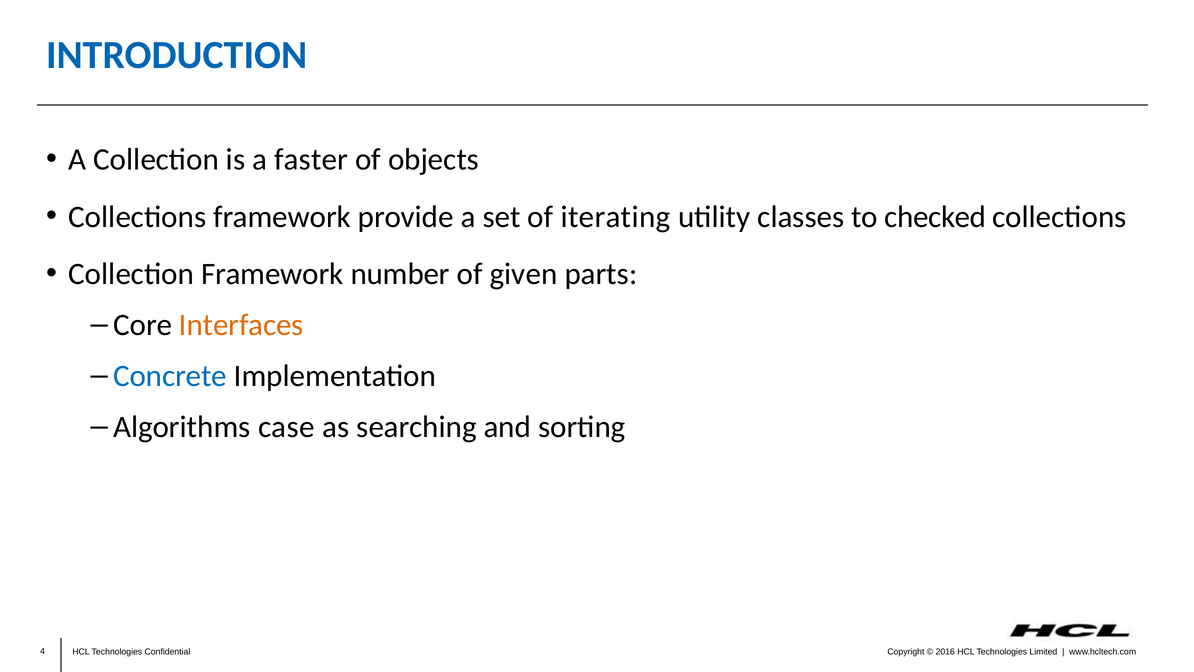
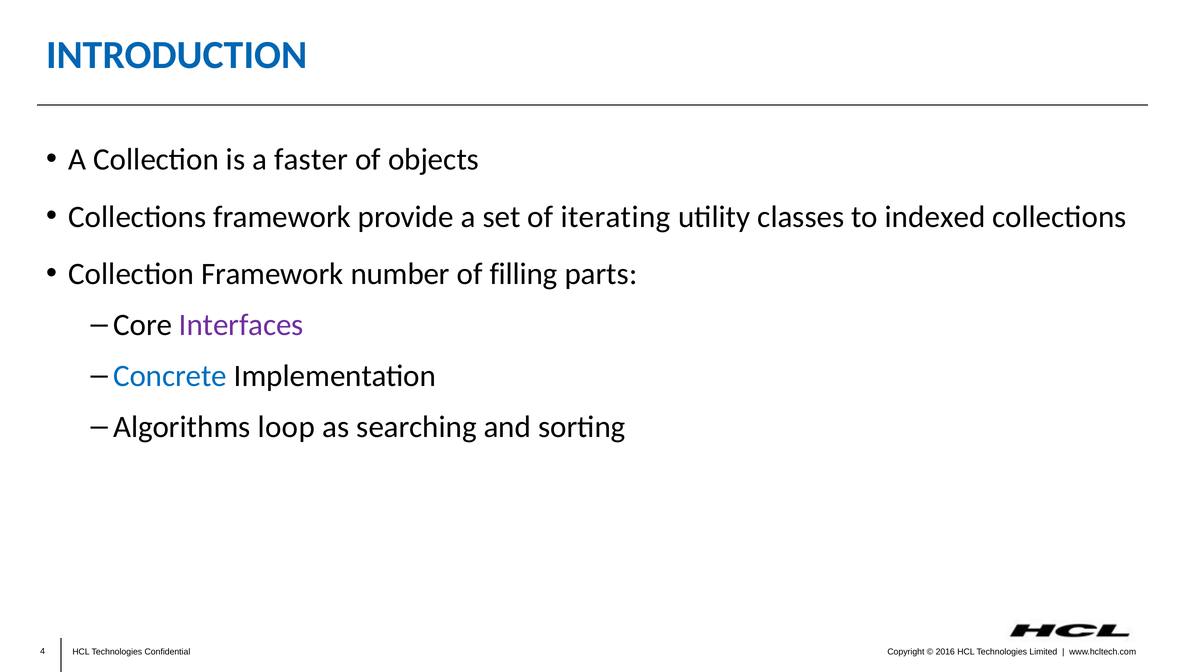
checked: checked -> indexed (935, 217)
given: given -> filling (524, 274)
Interfaces colour: orange -> purple (241, 325)
case: case -> loop (286, 427)
